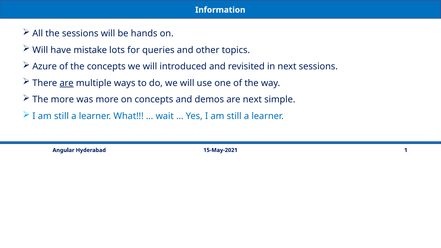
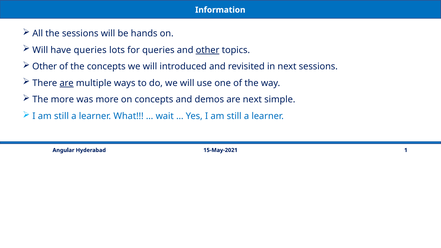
have mistake: mistake -> queries (90, 50)
other underline: none -> present (208, 50)
Azure: Azure -> Other (45, 67)
